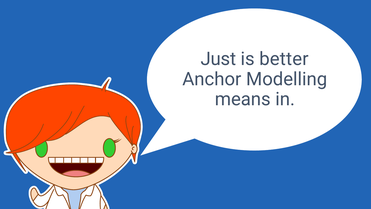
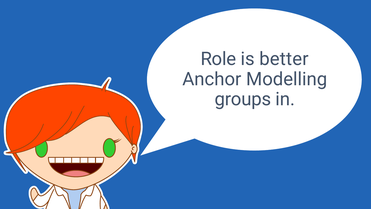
Just: Just -> Role (218, 59)
means: means -> groups (243, 99)
